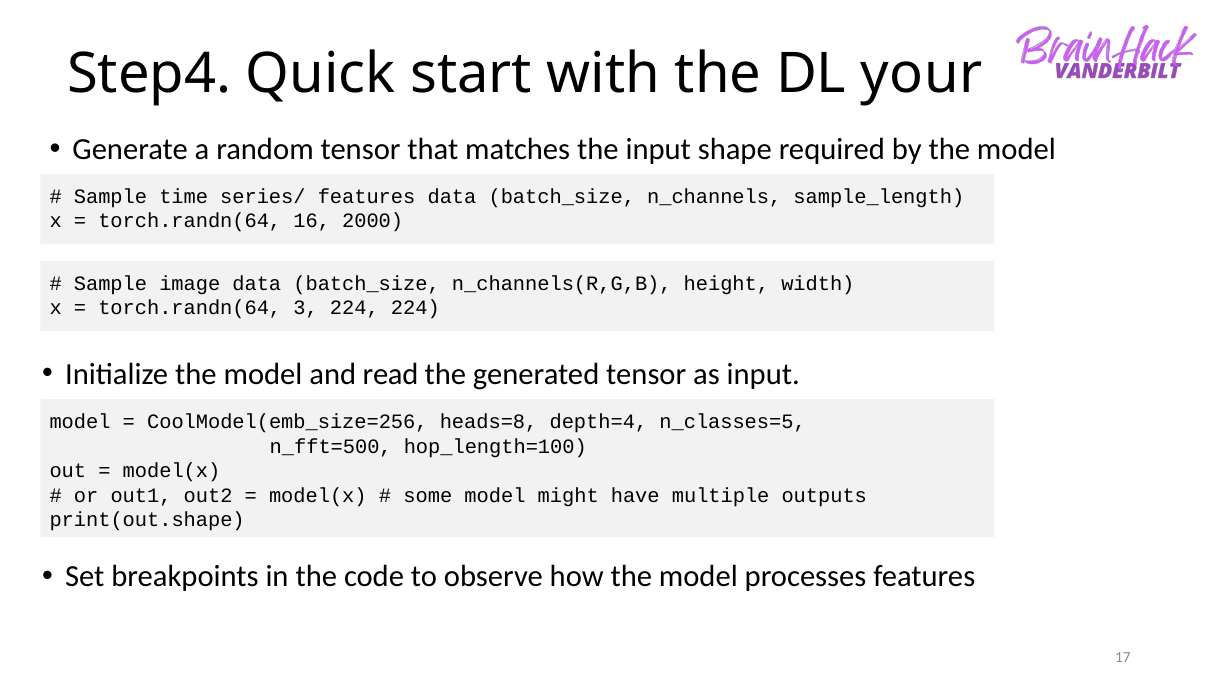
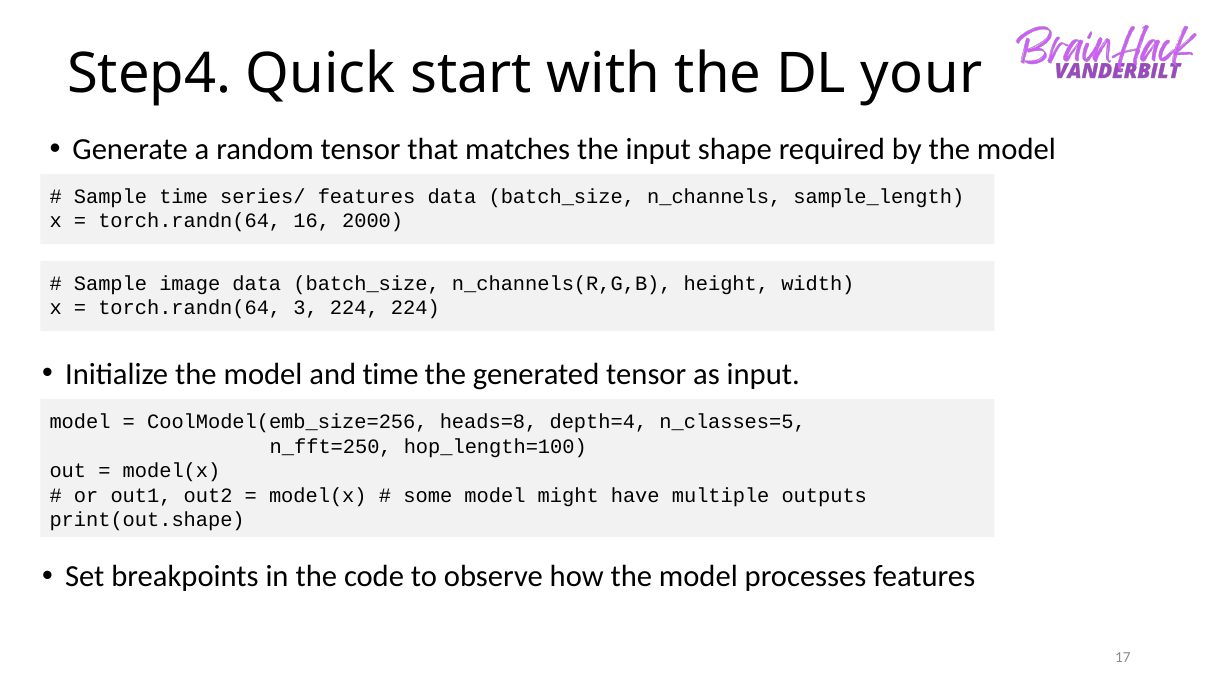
and read: read -> time (391, 374)
n_fft=500: n_fft=500 -> n_fft=250 (331, 446)
